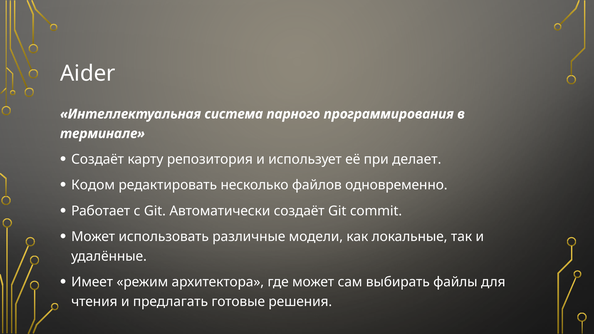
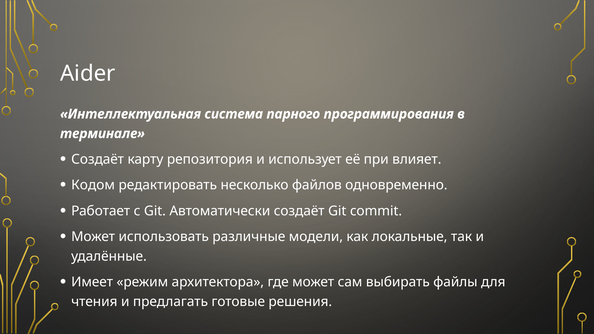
делает: делает -> влияет (417, 159)
